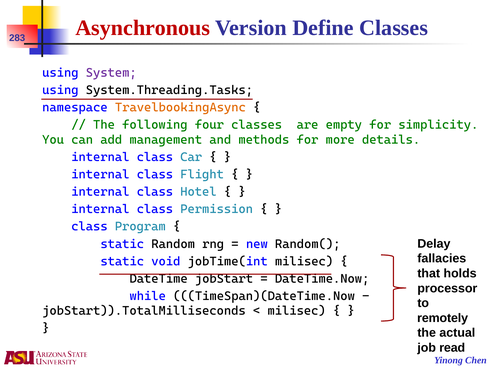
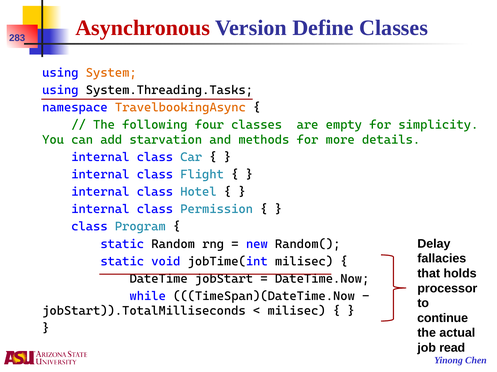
System colour: purple -> orange (111, 73)
management: management -> starvation (166, 140)
remotely: remotely -> continue (443, 319)
